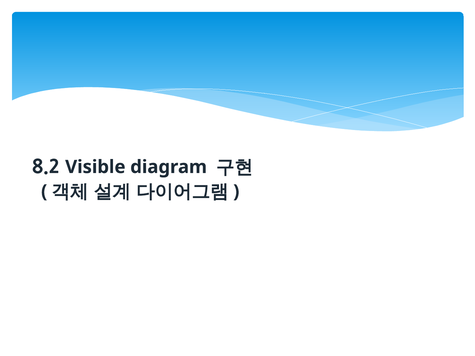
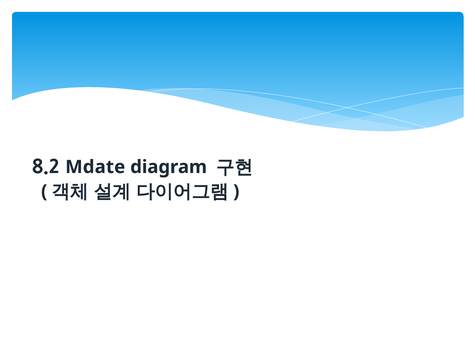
Visible: Visible -> Mdate (95, 167)
